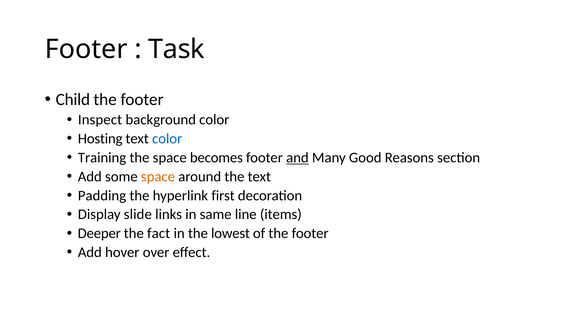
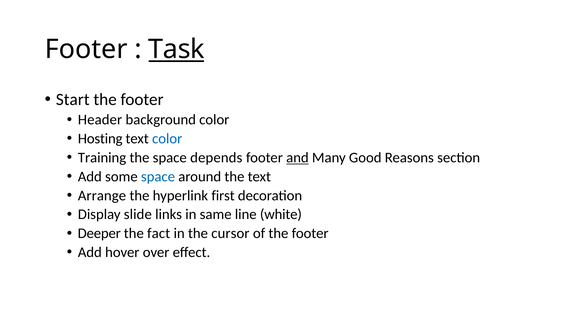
Task underline: none -> present (176, 49)
Child: Child -> Start (73, 99)
Inspect: Inspect -> Header (100, 120)
becomes: becomes -> depends (216, 158)
space colour: orange -> blue (158, 176)
Padding: Padding -> Arrange (102, 195)
items: items -> white (281, 214)
lowest: lowest -> cursor (230, 233)
